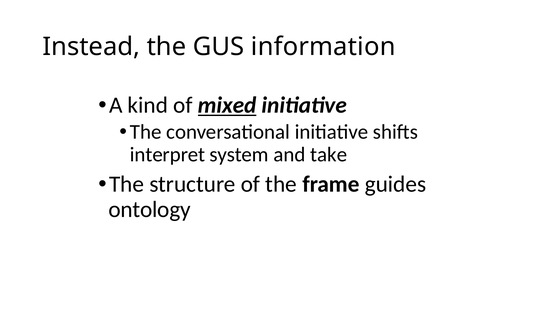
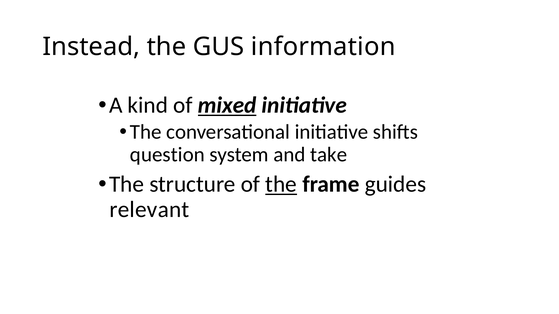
interpret: interpret -> question (167, 155)
the underline: none -> present (281, 185)
ontology: ontology -> relevant (149, 210)
